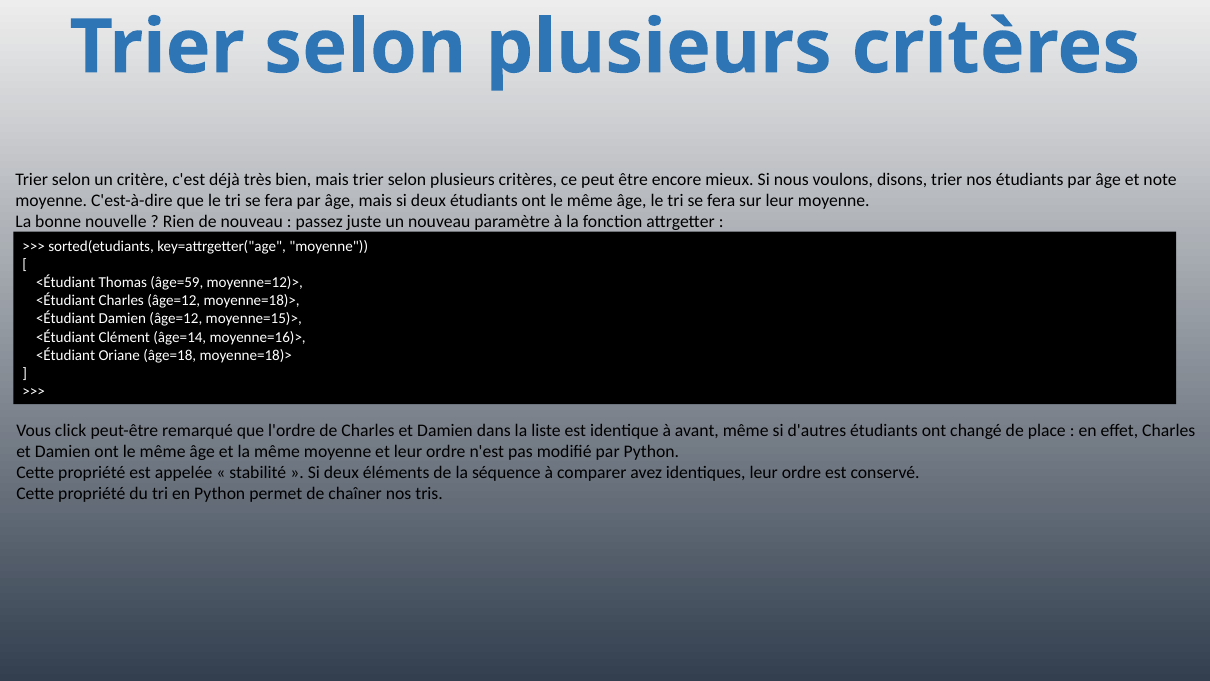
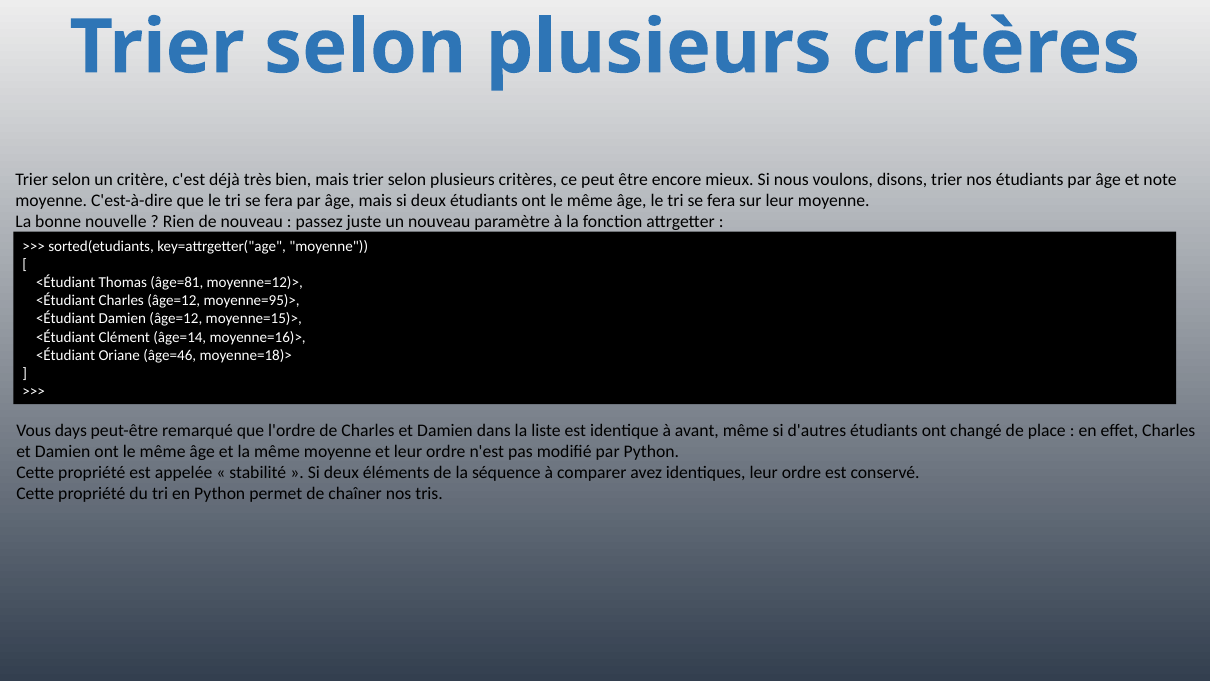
âge=59: âge=59 -> âge=81 (177, 282)
âge=12 moyenne=18)>: moyenne=18)> -> moyenne=95)> (252, 301)
âge=18: âge=18 -> âge=46 (170, 355)
click: click -> days (71, 430)
